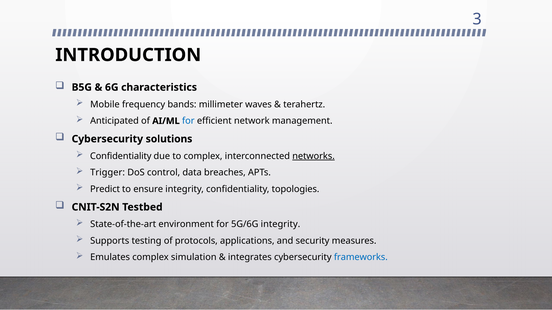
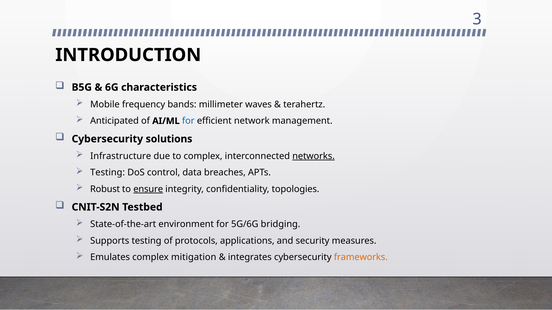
Confidentiality: Confidentiality -> Infrastructure (121, 156)
Trigger: Trigger -> Testing (108, 173)
Predict: Predict -> Robust (105, 189)
ensure underline: none -> present (148, 189)
5G/6G integrity: integrity -> bridging (281, 225)
simulation: simulation -> mitigation (194, 258)
frameworks colour: blue -> orange (361, 258)
